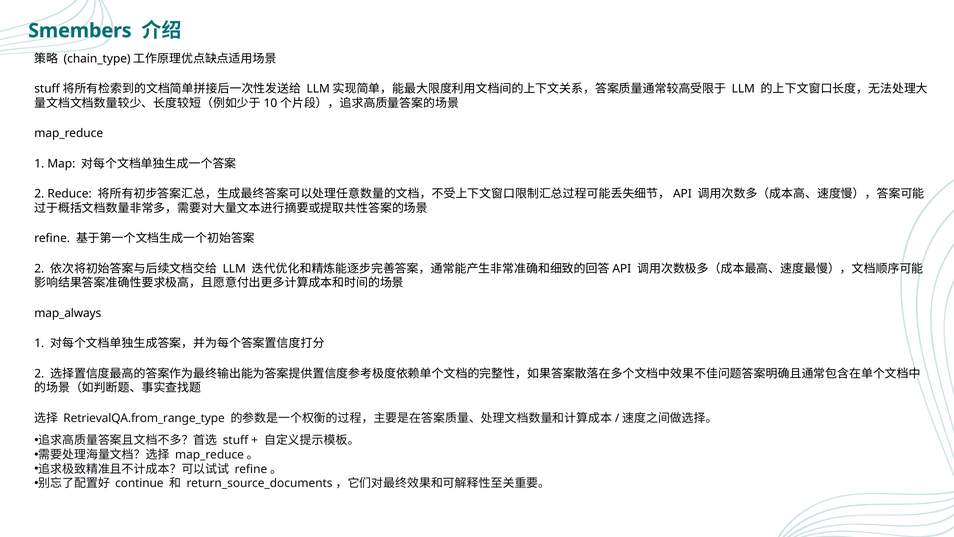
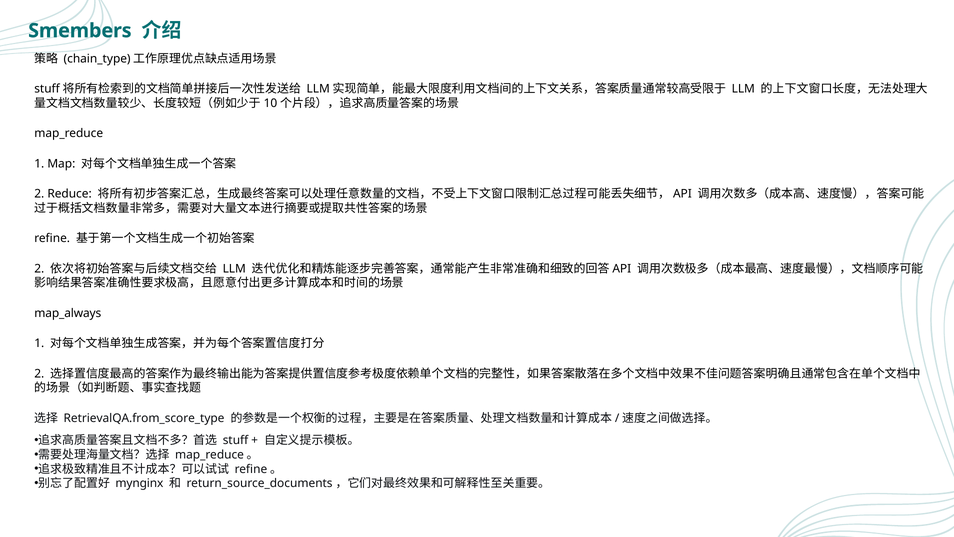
RetrievalQA.from_range_type: RetrievalQA.from_range_type -> RetrievalQA.from_score_type (144, 418)
continue: continue -> mynginx (139, 483)
